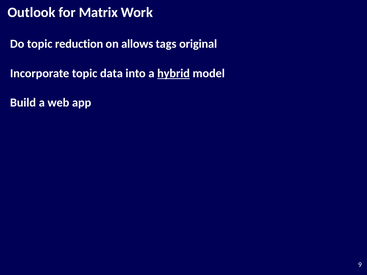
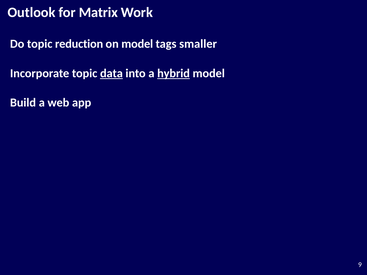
on allows: allows -> model (137, 44)
original: original -> smaller (198, 44)
data underline: none -> present (111, 73)
